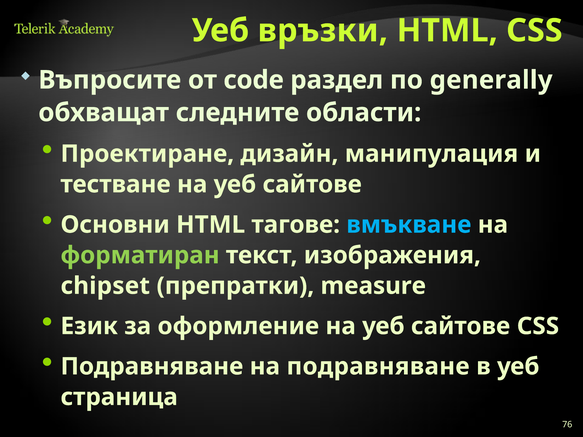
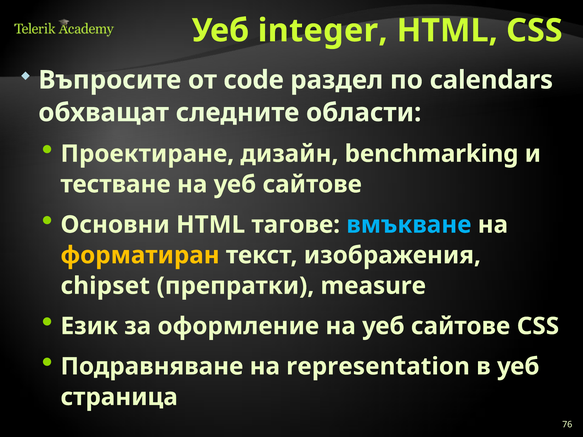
връзки: връзки -> integer (323, 31)
generally: generally -> calendars (491, 80)
манипулация: манипулация -> benchmarking (432, 154)
форматиран colour: light green -> yellow (140, 255)
на подравняване: подравняване -> representation (378, 367)
